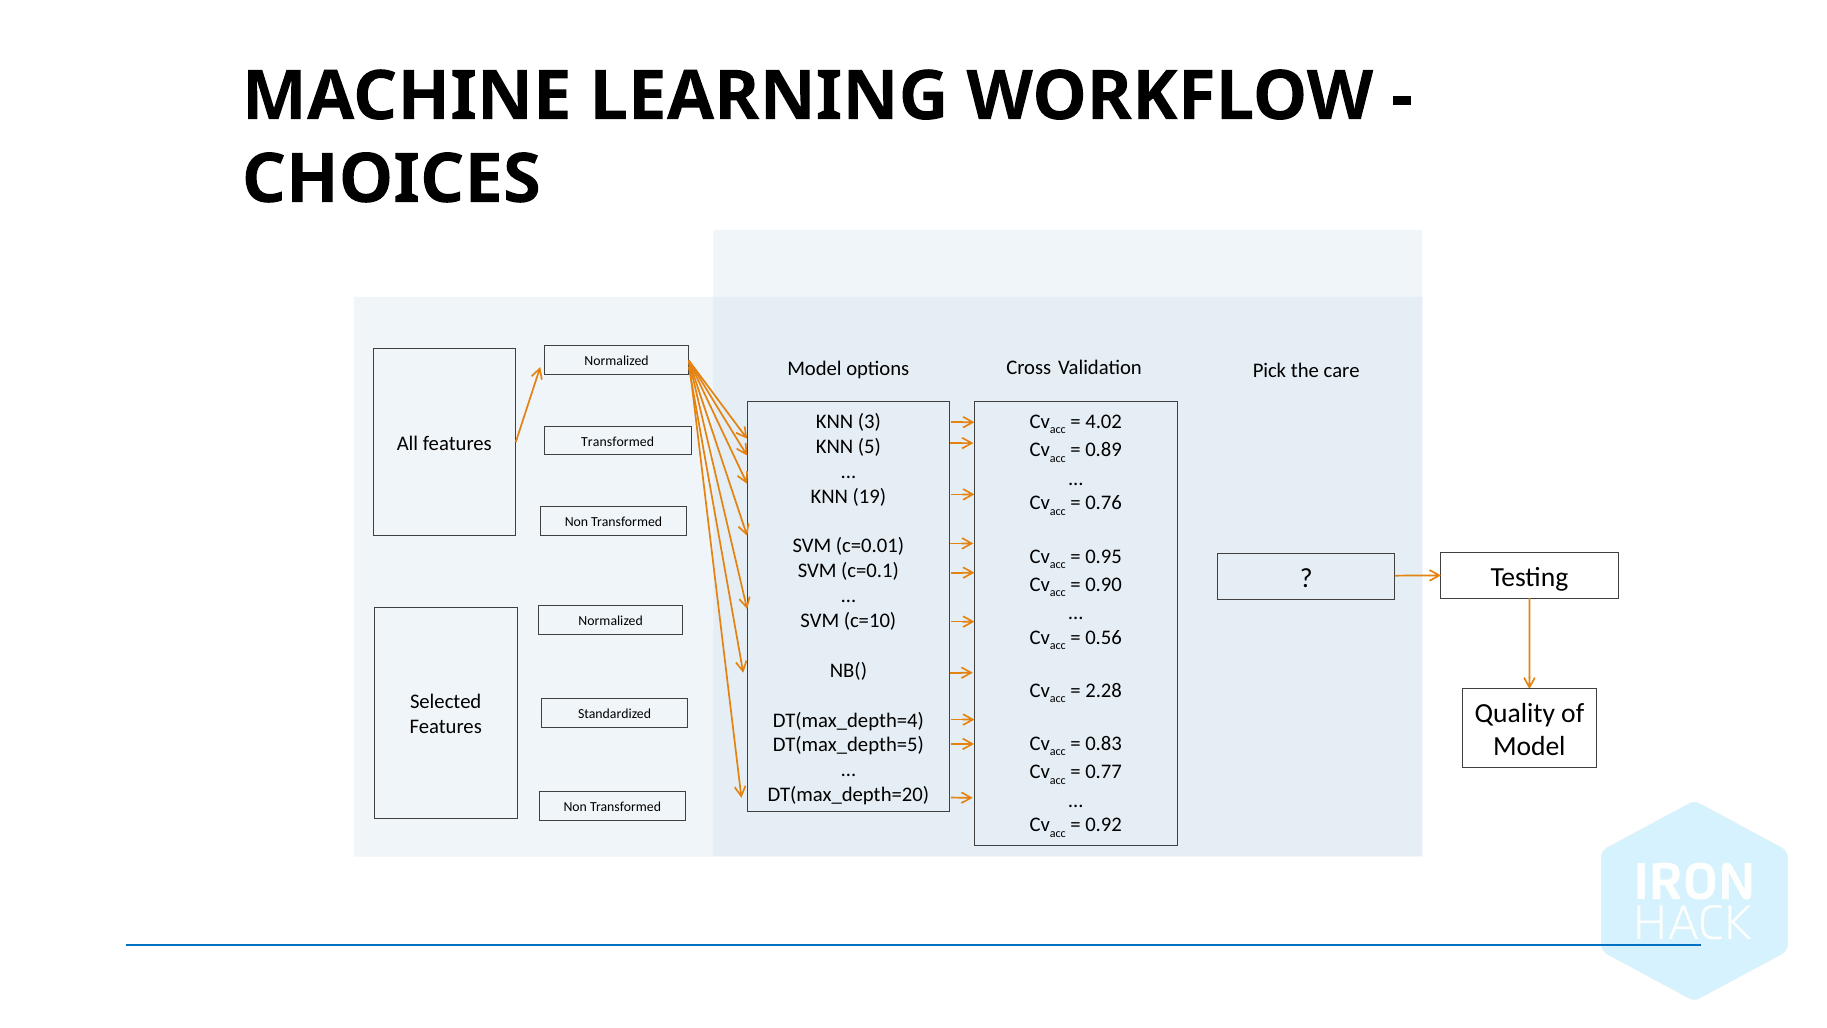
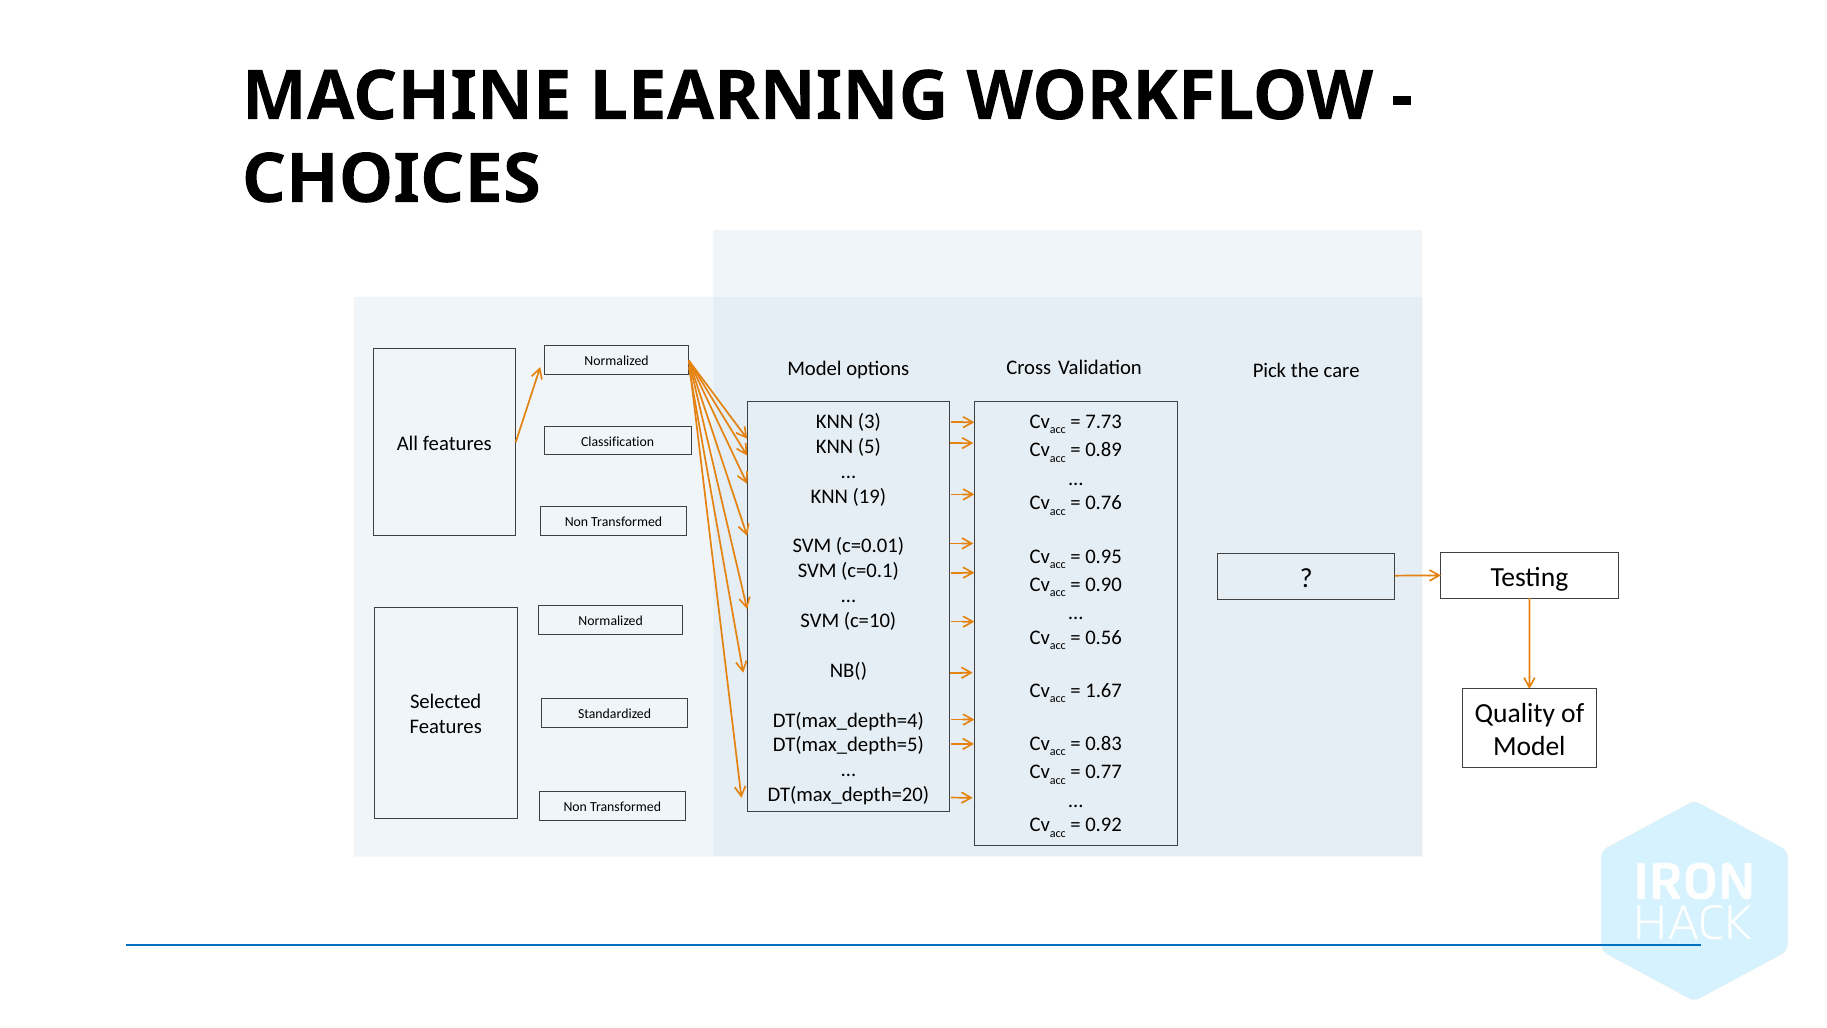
4.02: 4.02 -> 7.73 (1104, 422)
Transformed: Transformed -> Classification (618, 441)
2.28: 2.28 -> 1.67 (1104, 690)
